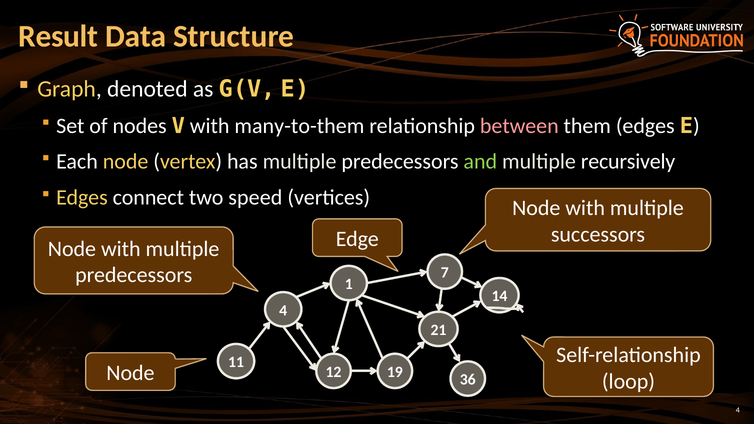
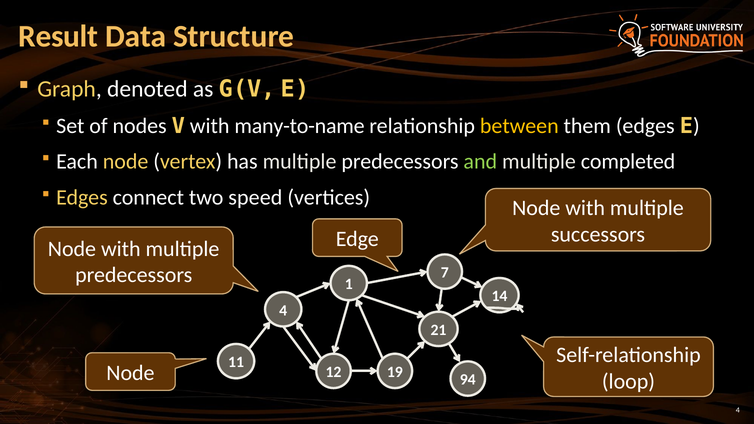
many-to-them: many-to-them -> many-to-name (300, 126)
between colour: pink -> yellow (519, 126)
recursively: recursively -> completed (628, 162)
36: 36 -> 94 (468, 380)
